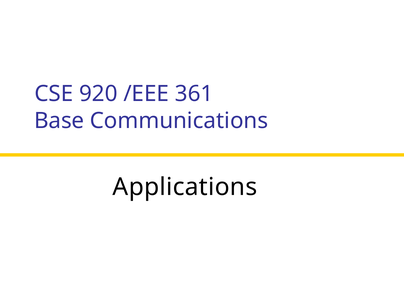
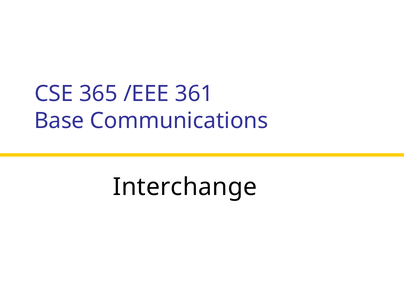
920: 920 -> 365 (98, 94)
Applications: Applications -> Interchange (185, 187)
